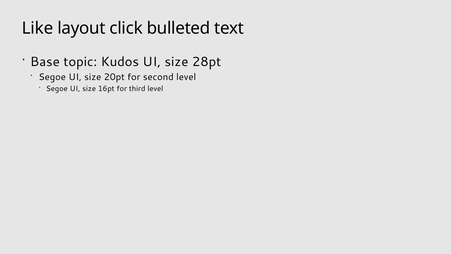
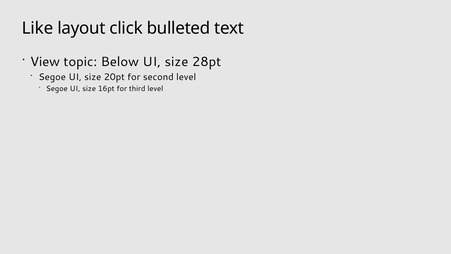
Base: Base -> View (45, 62)
Kudos: Kudos -> Below (120, 62)
